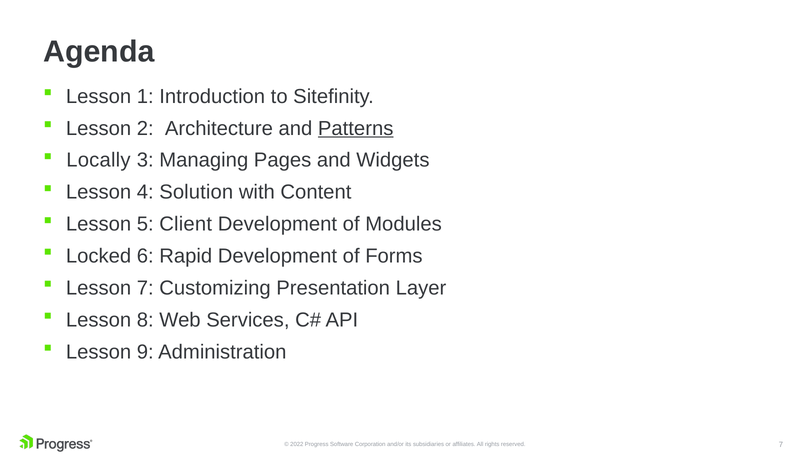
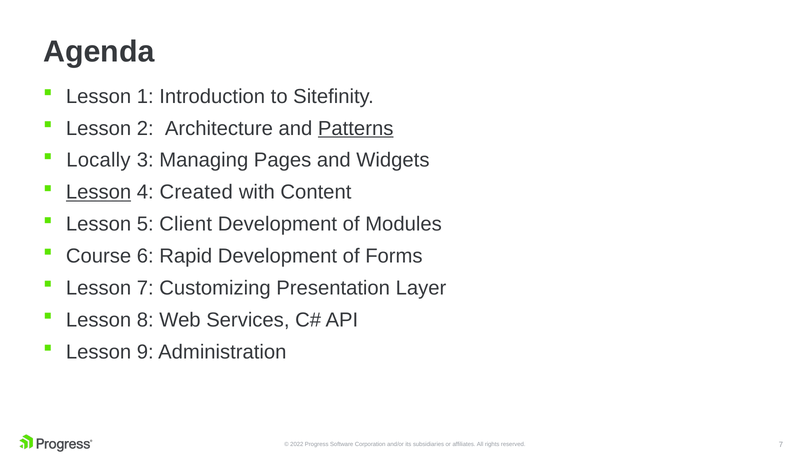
Lesson underline: none -> present (99, 192)
Solution: Solution -> Created (196, 192)
Locked: Locked -> Course (99, 256)
